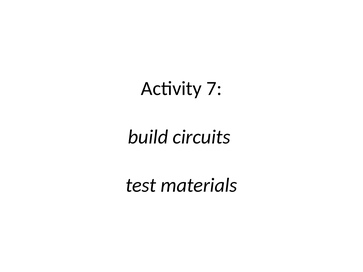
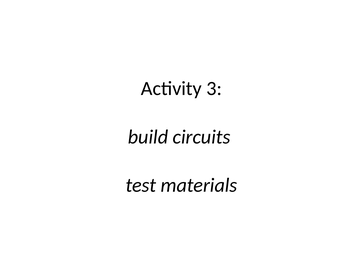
7: 7 -> 3 (214, 89)
